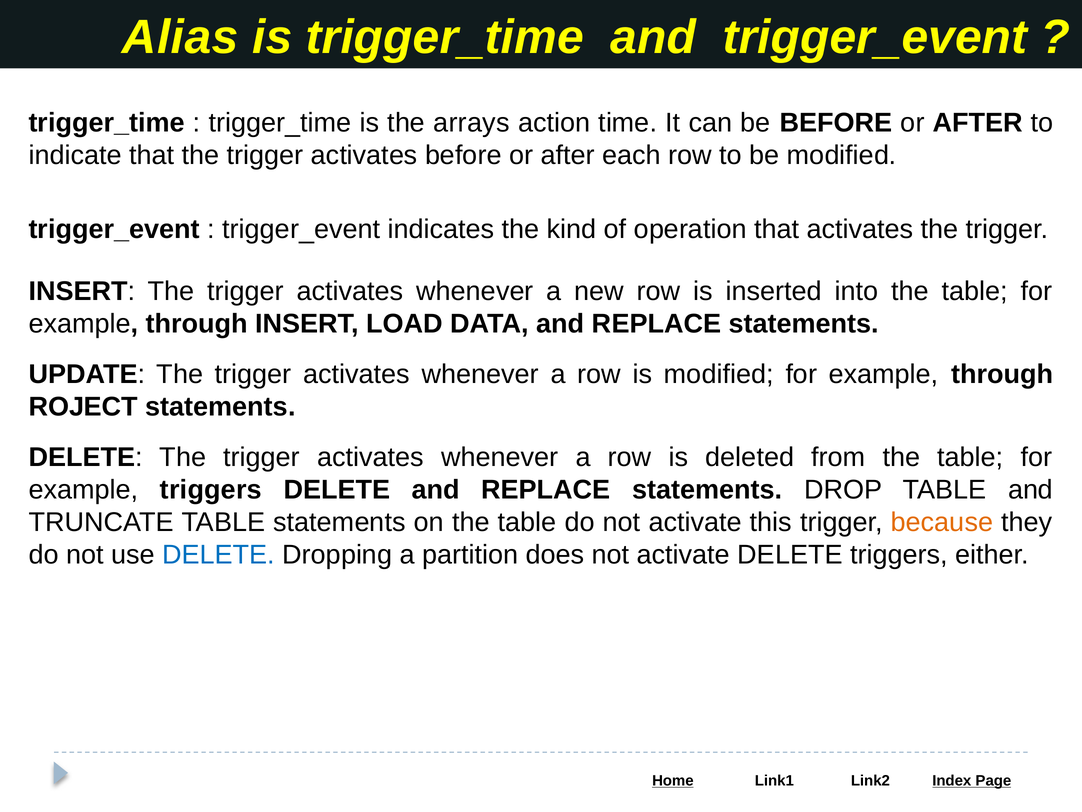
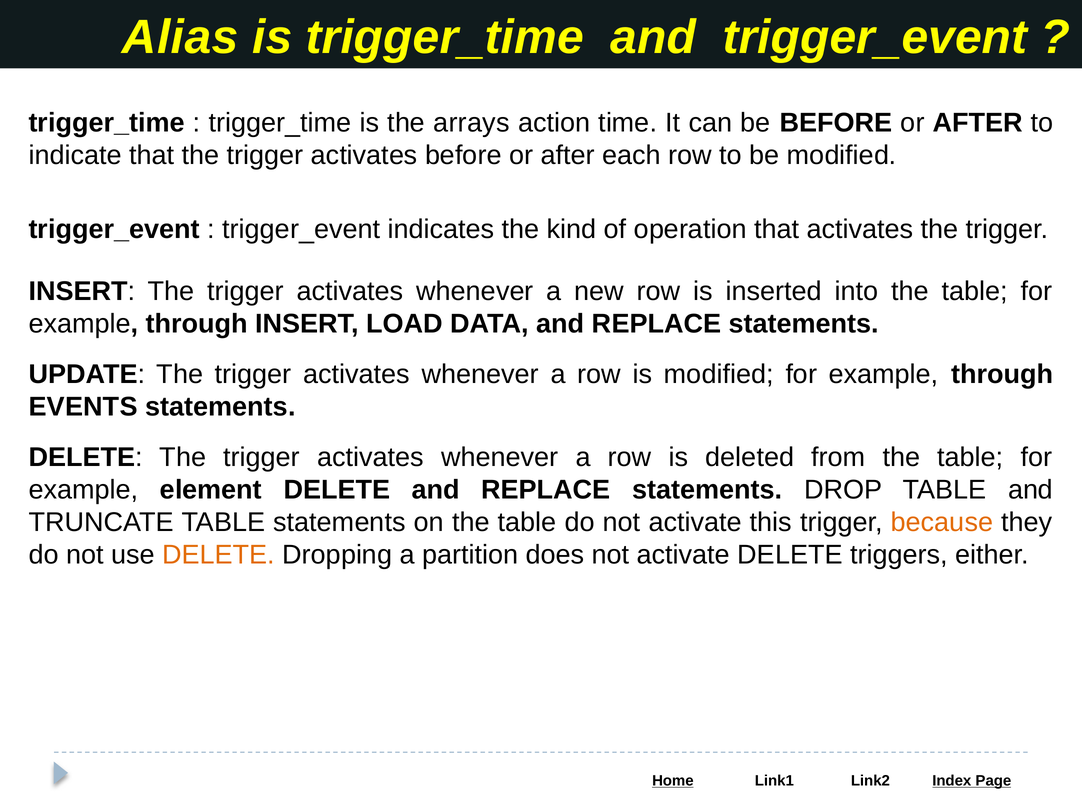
ROJECT: ROJECT -> EVENTS (83, 406)
example triggers: triggers -> element (211, 489)
DELETE colour: blue -> orange (219, 554)
